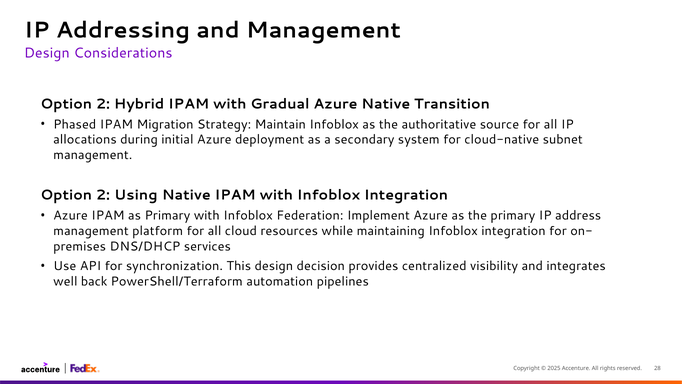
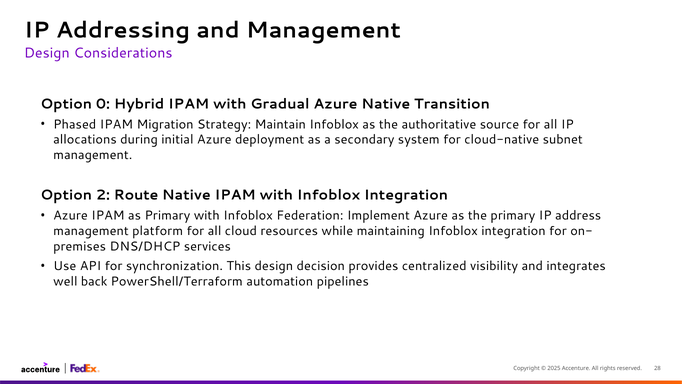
2: 2 -> 0 (103, 104)
Using: Using -> Route (136, 195)
